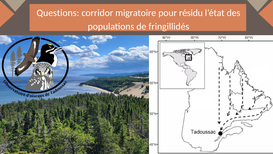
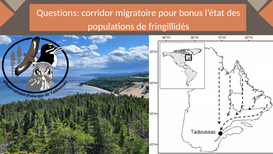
résidu: résidu -> bonus (191, 13)
